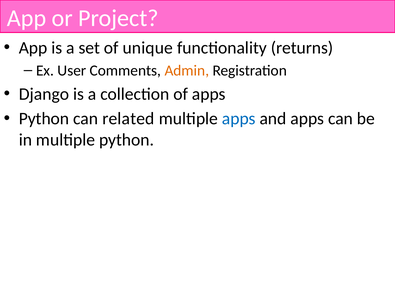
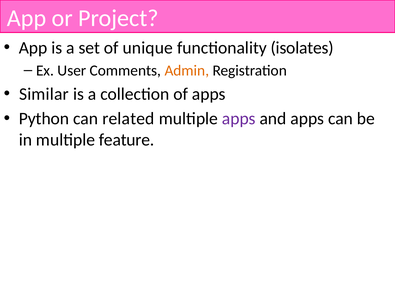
returns: returns -> isolates (302, 48)
Django: Django -> Similar (44, 94)
apps colour: blue -> purple (239, 118)
multiple python: python -> feature (127, 139)
